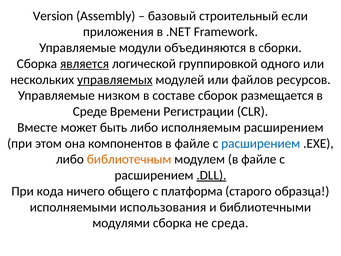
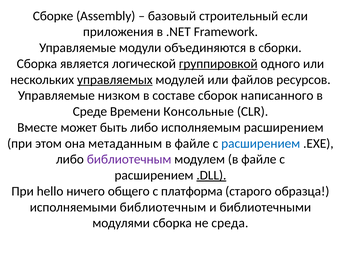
Version: Version -> Сборке (53, 16)
является underline: present -> none (85, 64)
группировкой underline: none -> present (218, 64)
размещается: размещается -> написанного (277, 95)
Регистрации: Регистрации -> Консольные (199, 111)
компонентов: компонентов -> метаданным (125, 143)
библиотечным colour: orange -> purple (129, 159)
кода: кода -> hello (50, 191)
исполняемыми использования: использования -> библиотечным (163, 207)
